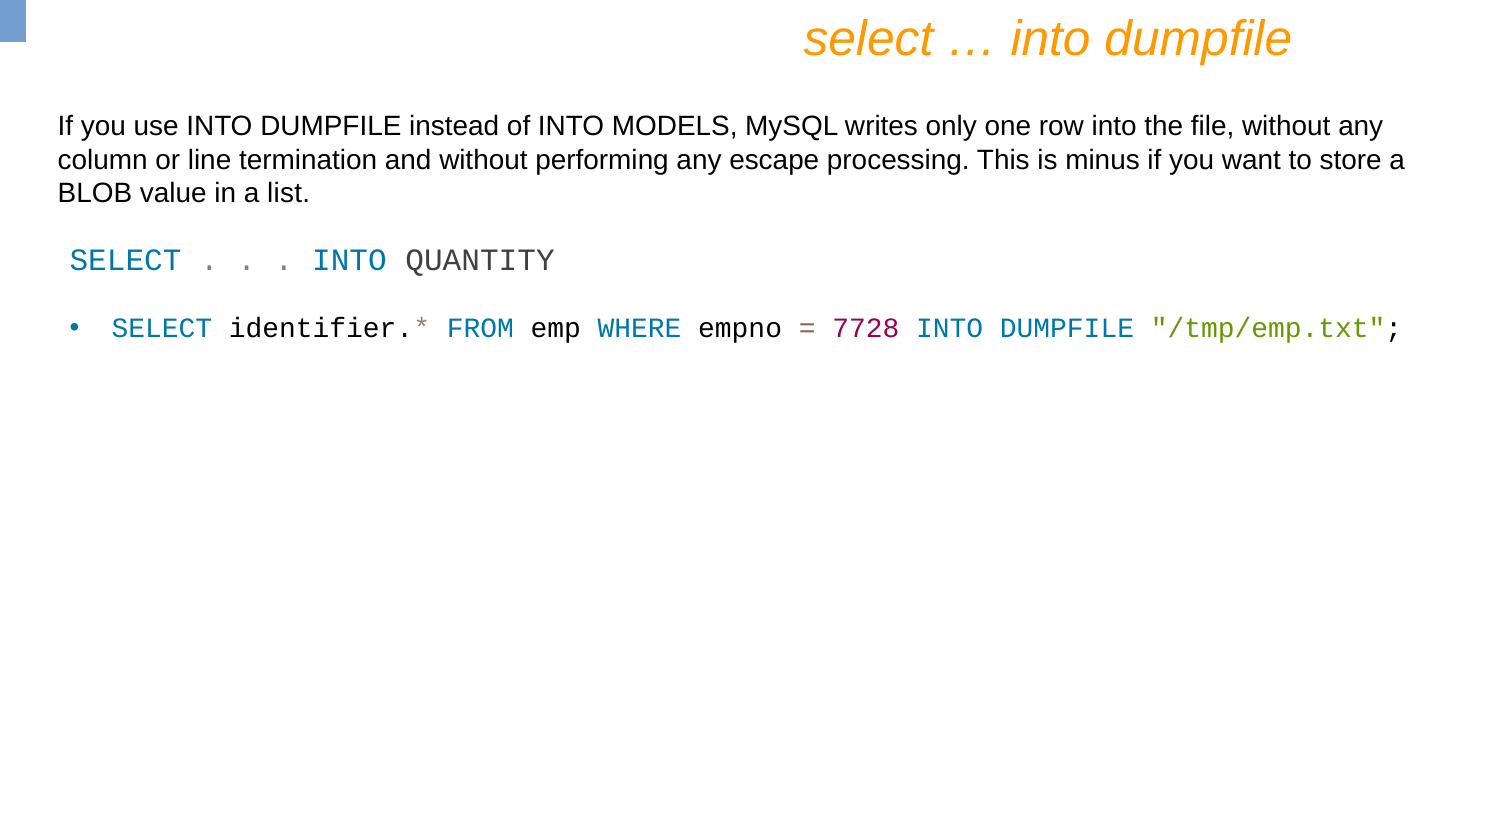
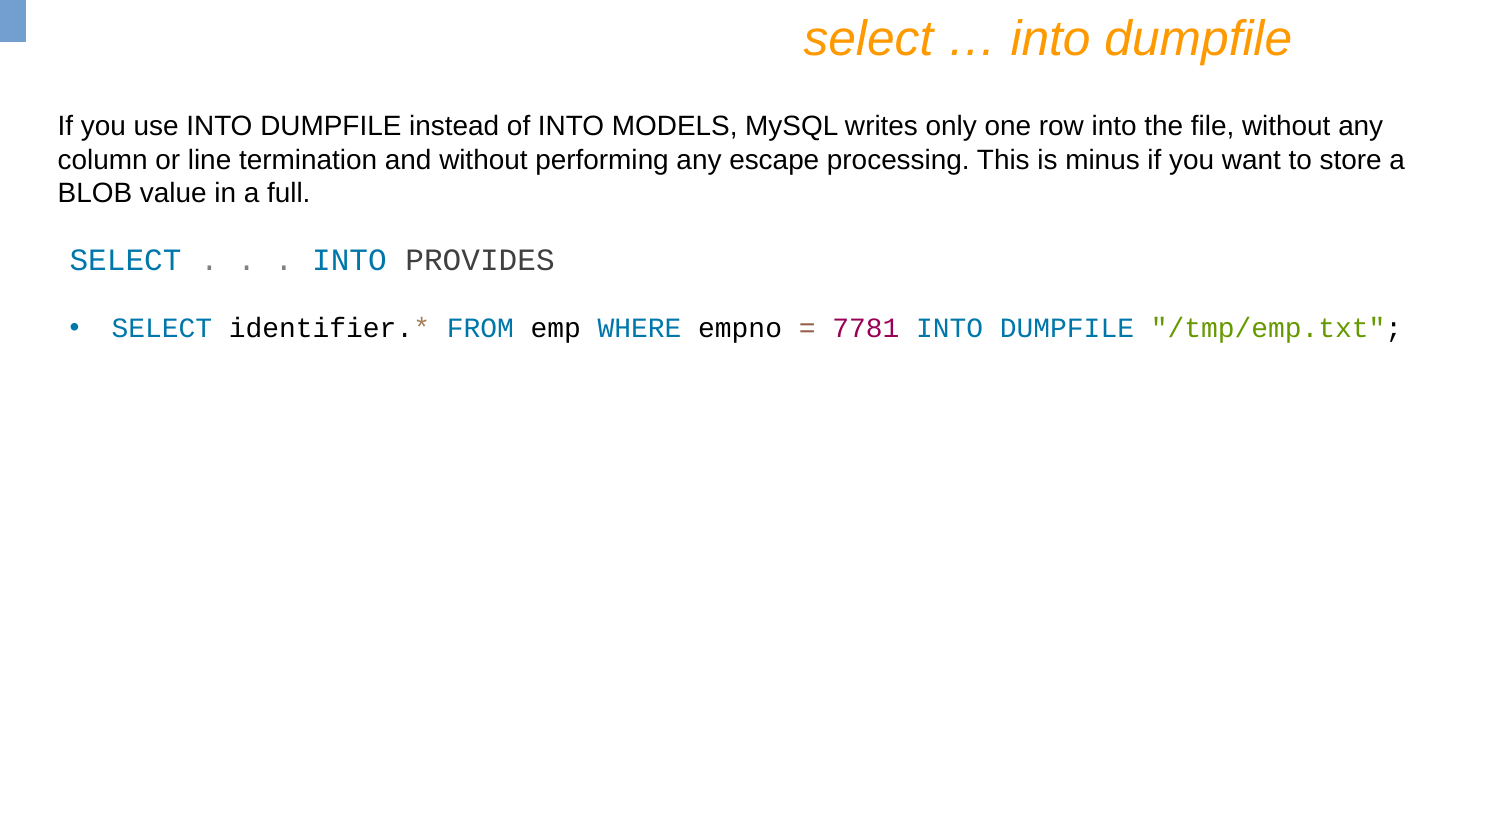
list: list -> full (289, 194)
QUANTITY: QUANTITY -> PROVIDES (480, 261)
7728: 7728 -> 7781 (866, 329)
